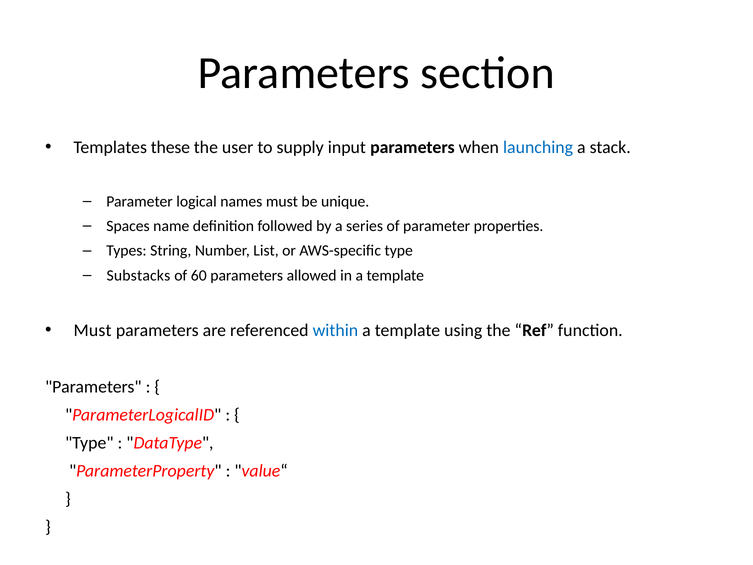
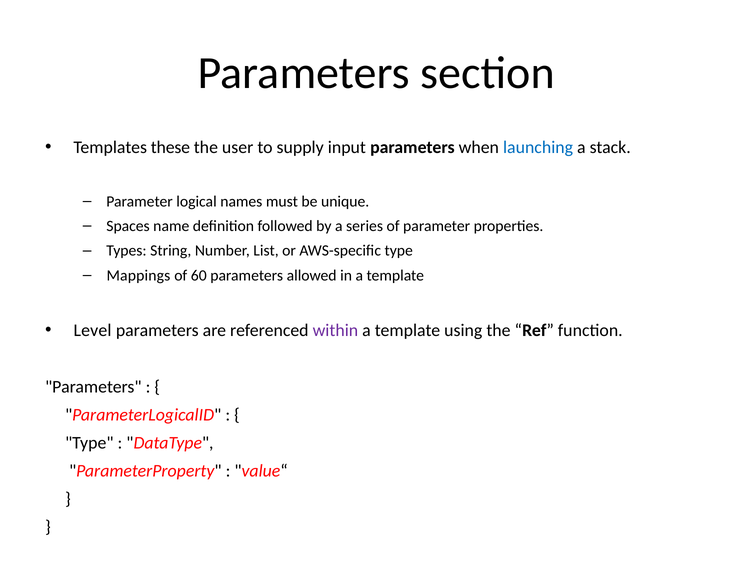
Substacks: Substacks -> Mappings (138, 275)
Must: Must -> Level (93, 330)
within colour: blue -> purple (335, 330)
